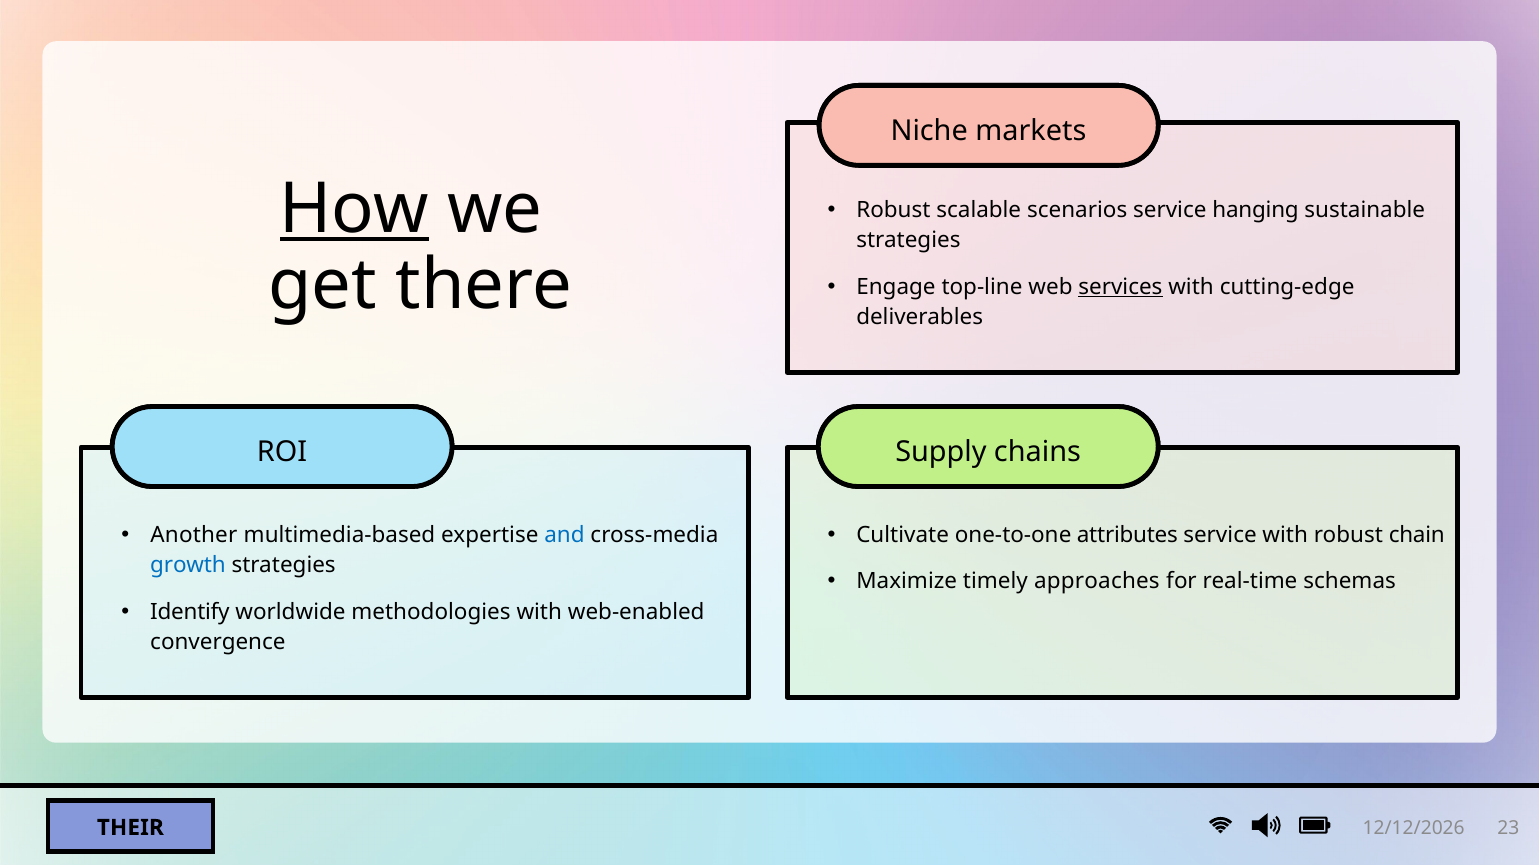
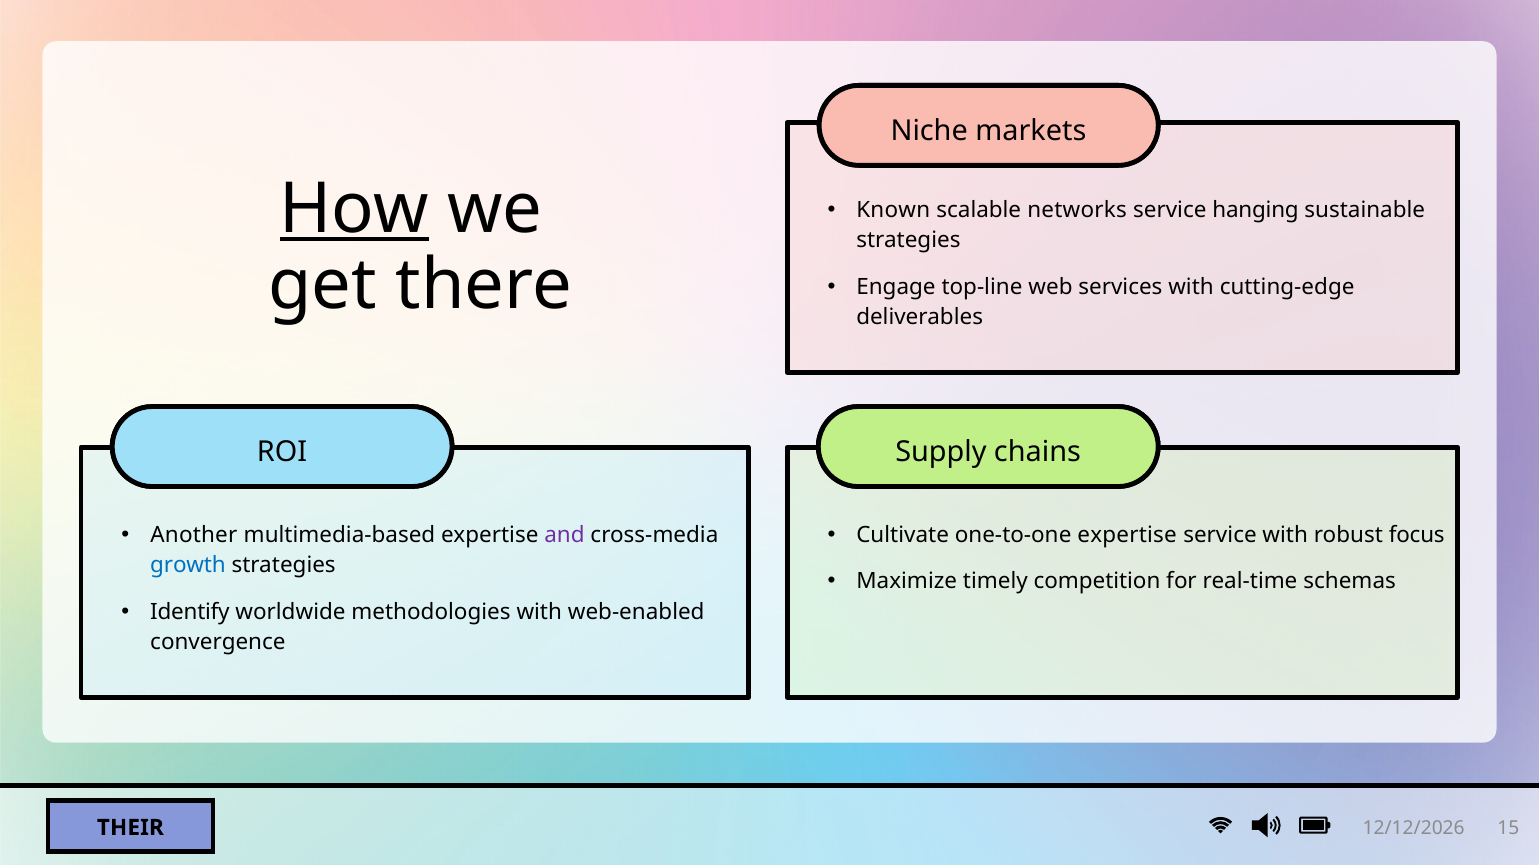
Robust: Robust -> Known (893, 210)
scenarios: scenarios -> networks (1077, 210)
services underline: present -> none (1120, 287)
and colour: blue -> purple (564, 535)
one-to-one attributes: attributes -> expertise (1127, 535)
chain: chain -> focus (1417, 535)
approaches: approaches -> competition (1097, 582)
23: 23 -> 15 (1508, 828)
